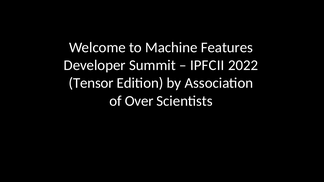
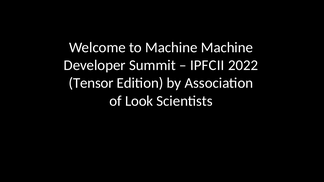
Machine Features: Features -> Machine (227, 48)
Over: Over -> Look (139, 101)
